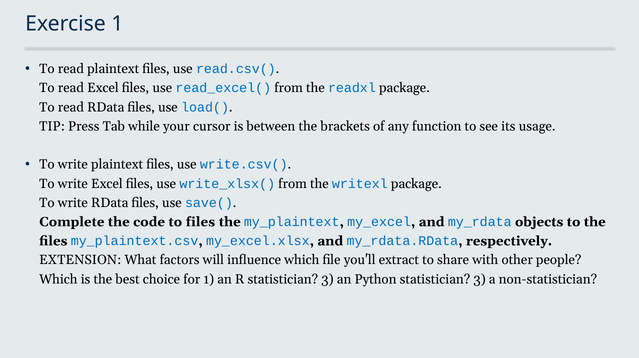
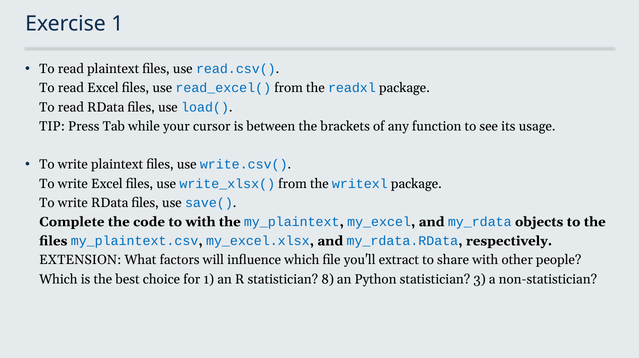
to files: files -> with (201, 222)
R statistician 3: 3 -> 8 (327, 279)
